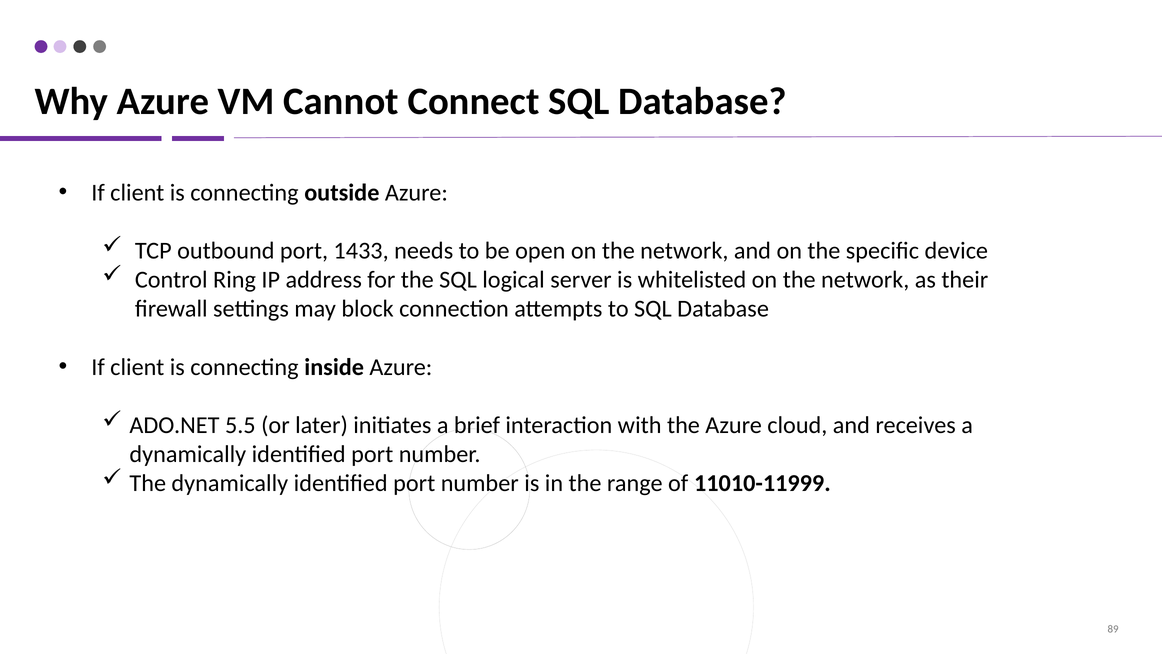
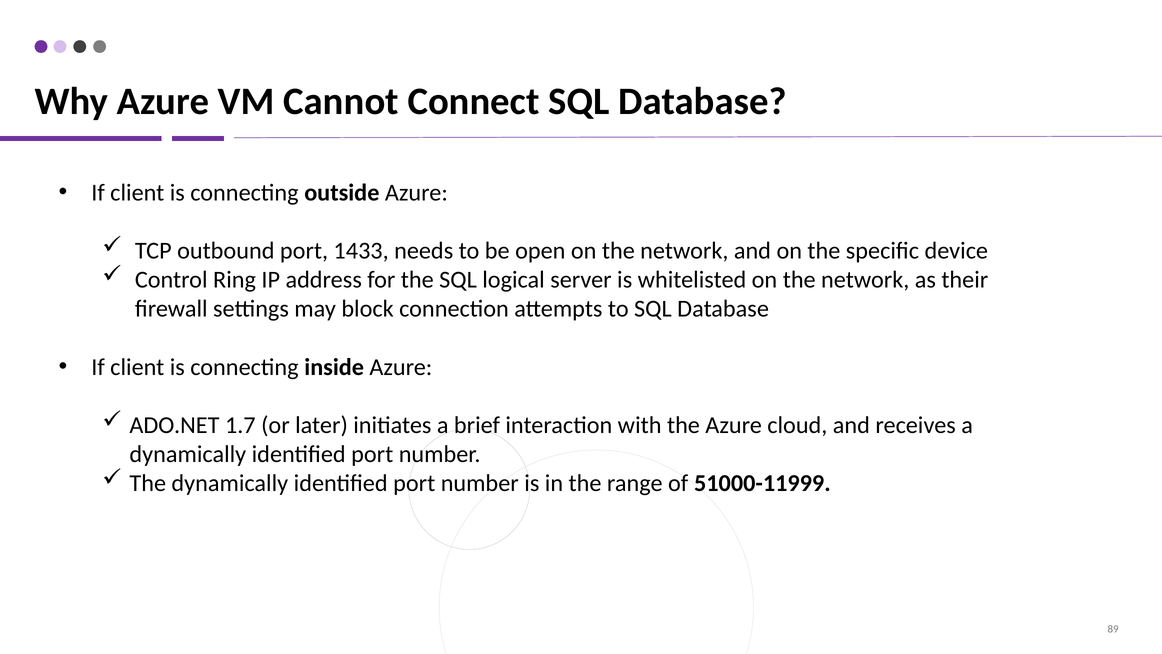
5.5: 5.5 -> 1.7 (240, 425)
11010-11999: 11010-11999 -> 51000-11999 (762, 483)
